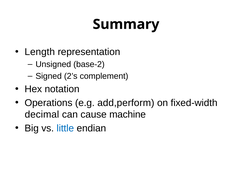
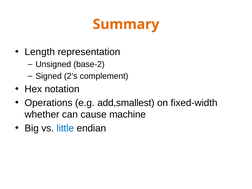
Summary colour: black -> orange (126, 24)
add,perform: add,perform -> add,smallest (126, 103)
decimal: decimal -> whether (42, 115)
